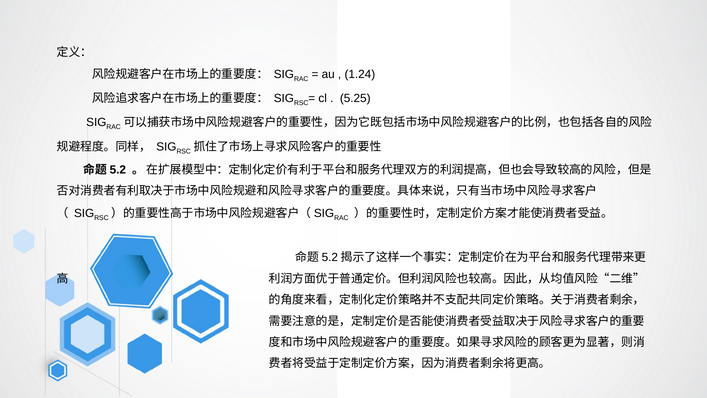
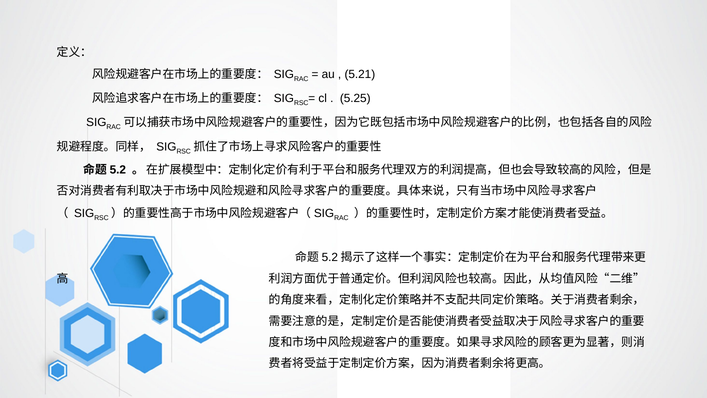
1.24: 1.24 -> 5.21 (360, 74)
